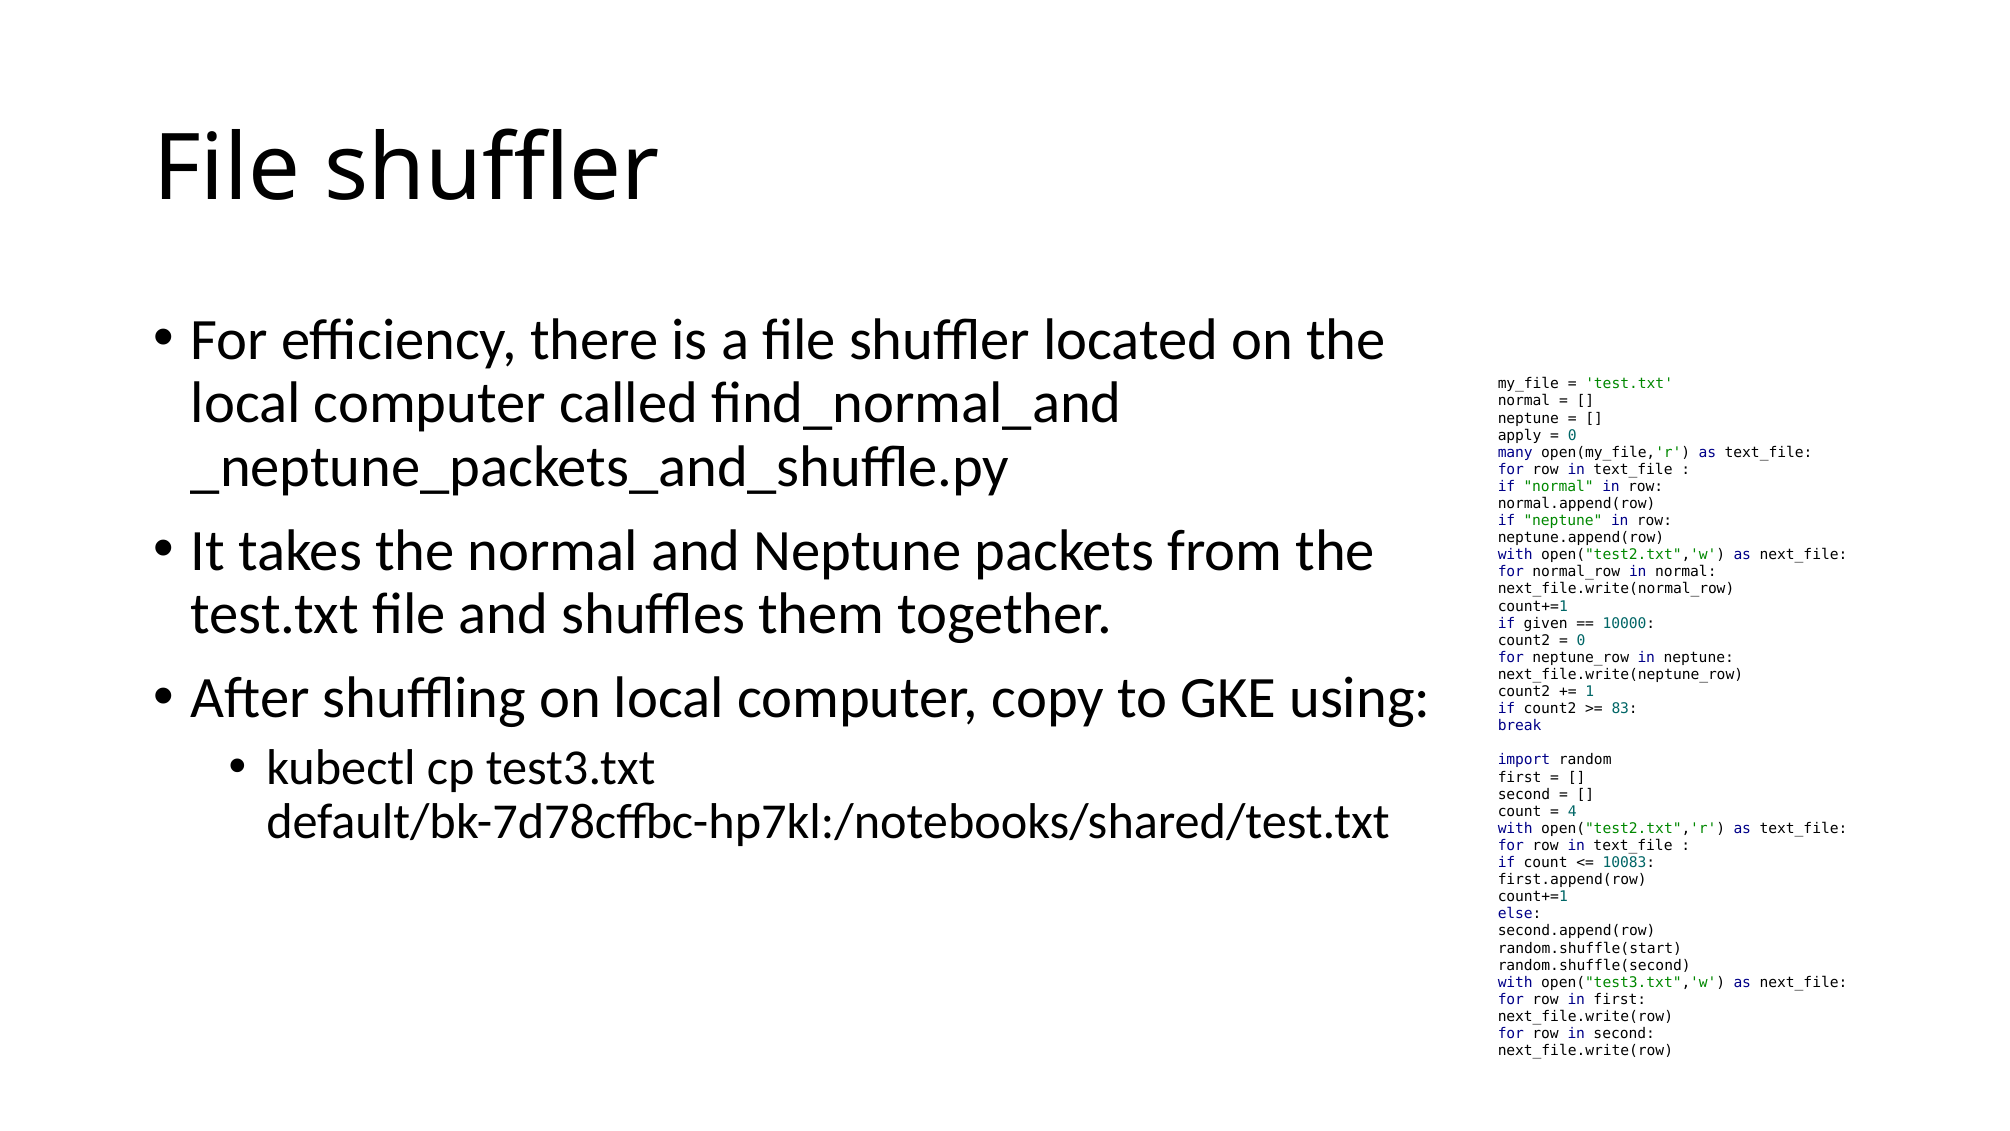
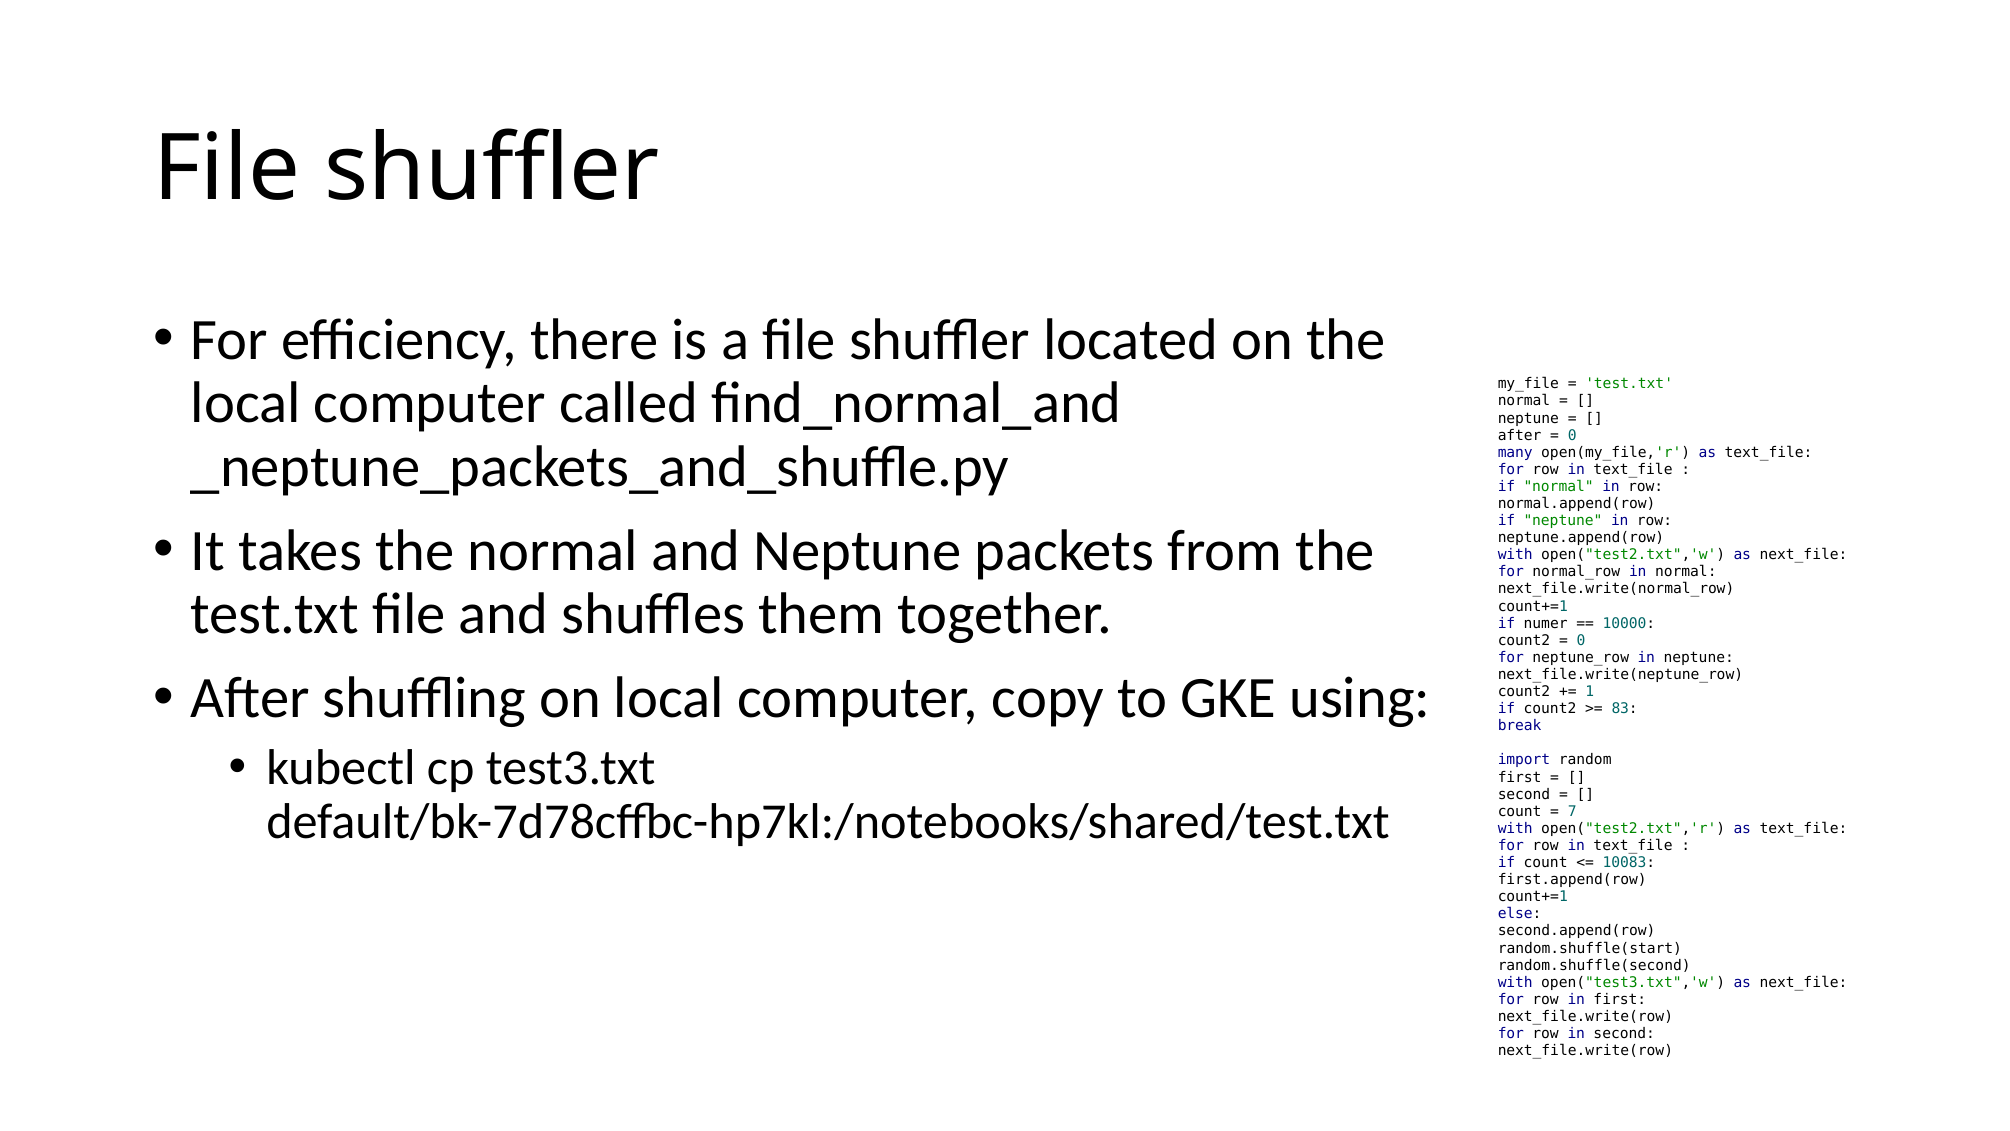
apply: apply -> after (1520, 435)
given: given -> numer (1546, 623)
4: 4 -> 7 (1572, 811)
